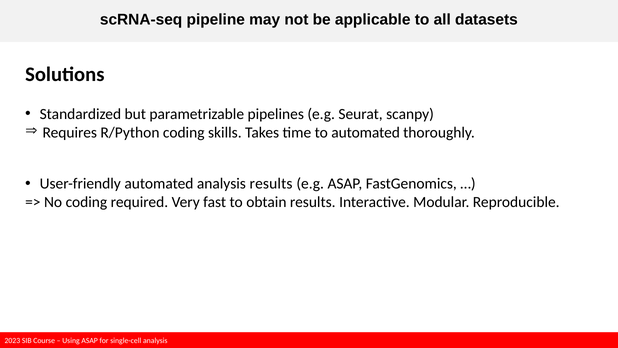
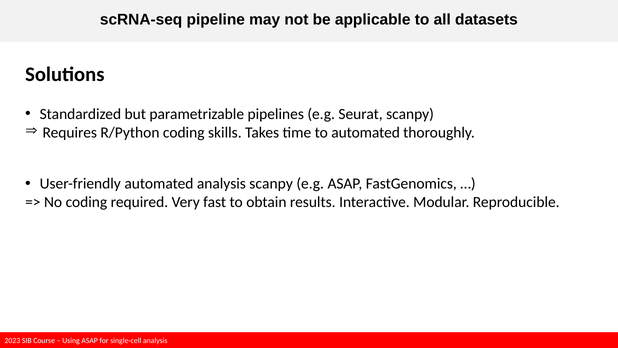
analysis results: results -> scanpy (271, 184)
